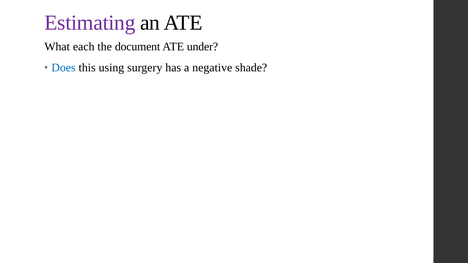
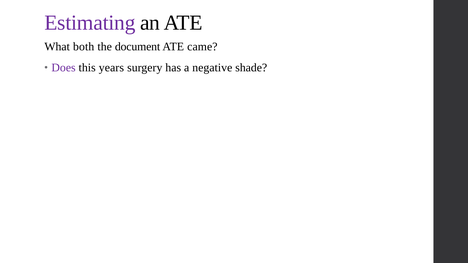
each: each -> both (84, 47)
under: under -> came (202, 47)
Does colour: blue -> purple (64, 68)
using: using -> years (111, 68)
